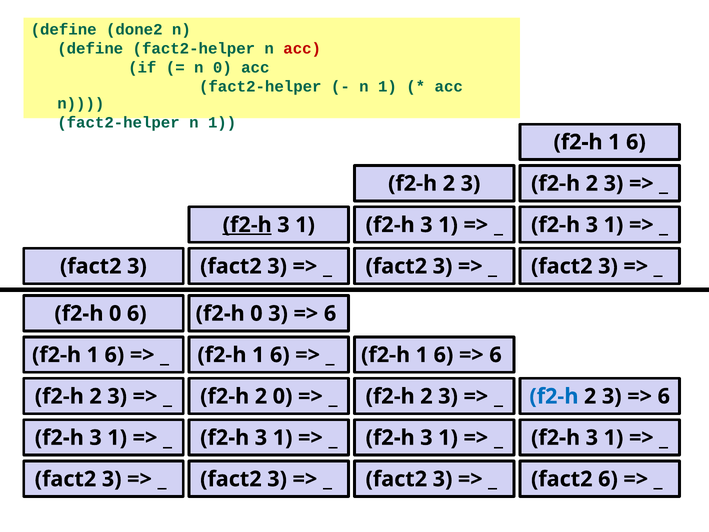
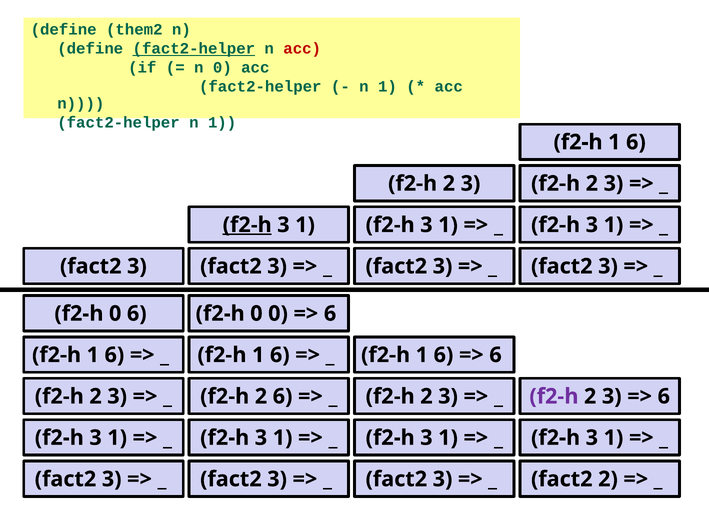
done2: done2 -> them2 (134, 30)
fact2-helper underline: none -> present (194, 49)
0 3: 3 -> 0 (278, 313)
2 0: 0 -> 6 (283, 396)
f2-h colour: blue -> purple (554, 396)
fact2 6: 6 -> 2 (608, 479)
